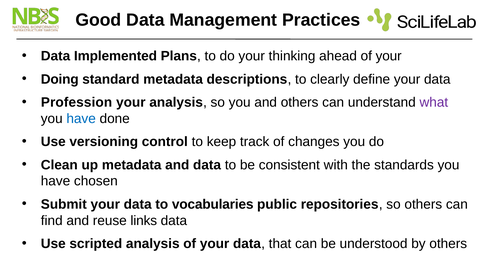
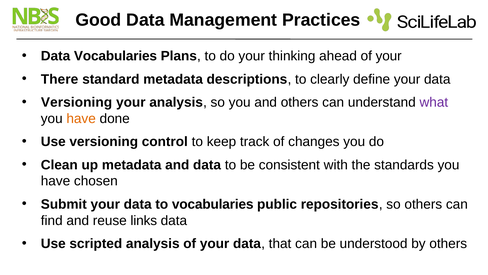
Data Implemented: Implemented -> Vocabularies (116, 56)
Doing: Doing -> There (60, 79)
Profession: Profession -> Versioning (77, 102)
have colour: blue -> orange (81, 118)
